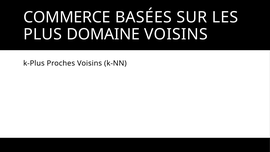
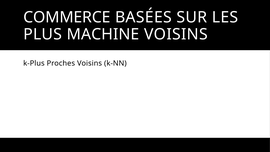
DOMAINE: DOMAINE -> MACHINE (103, 34)
